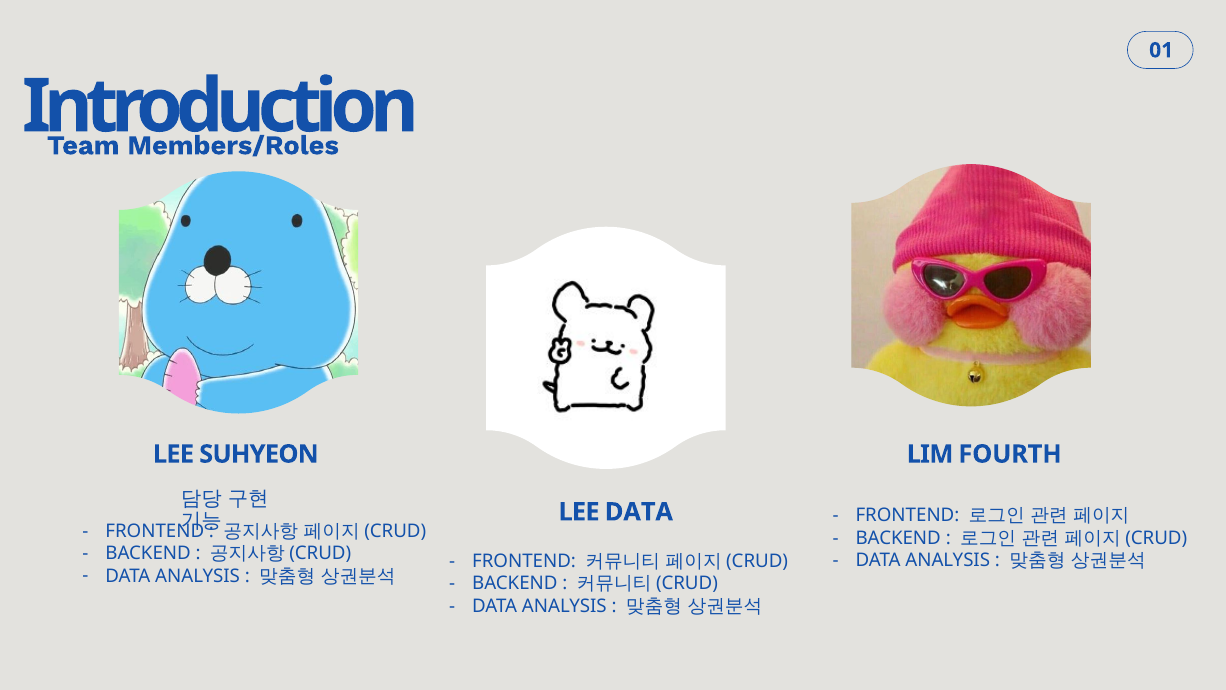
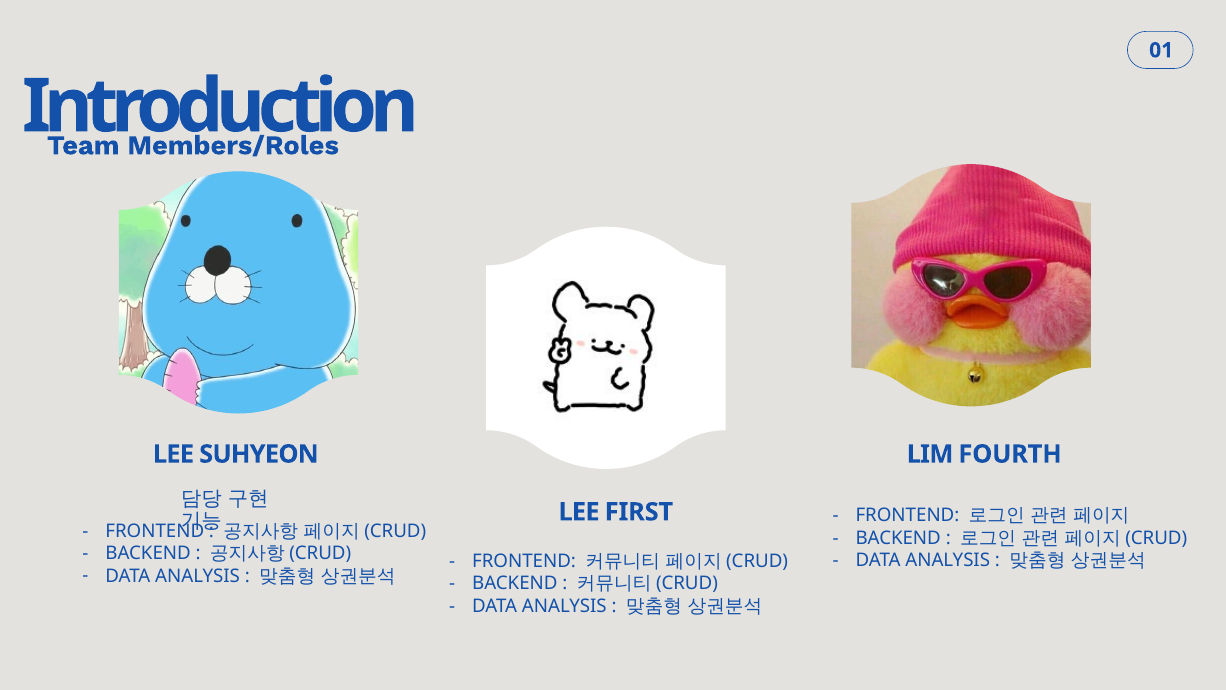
LEE DATA: DATA -> FIRST (639, 512)
